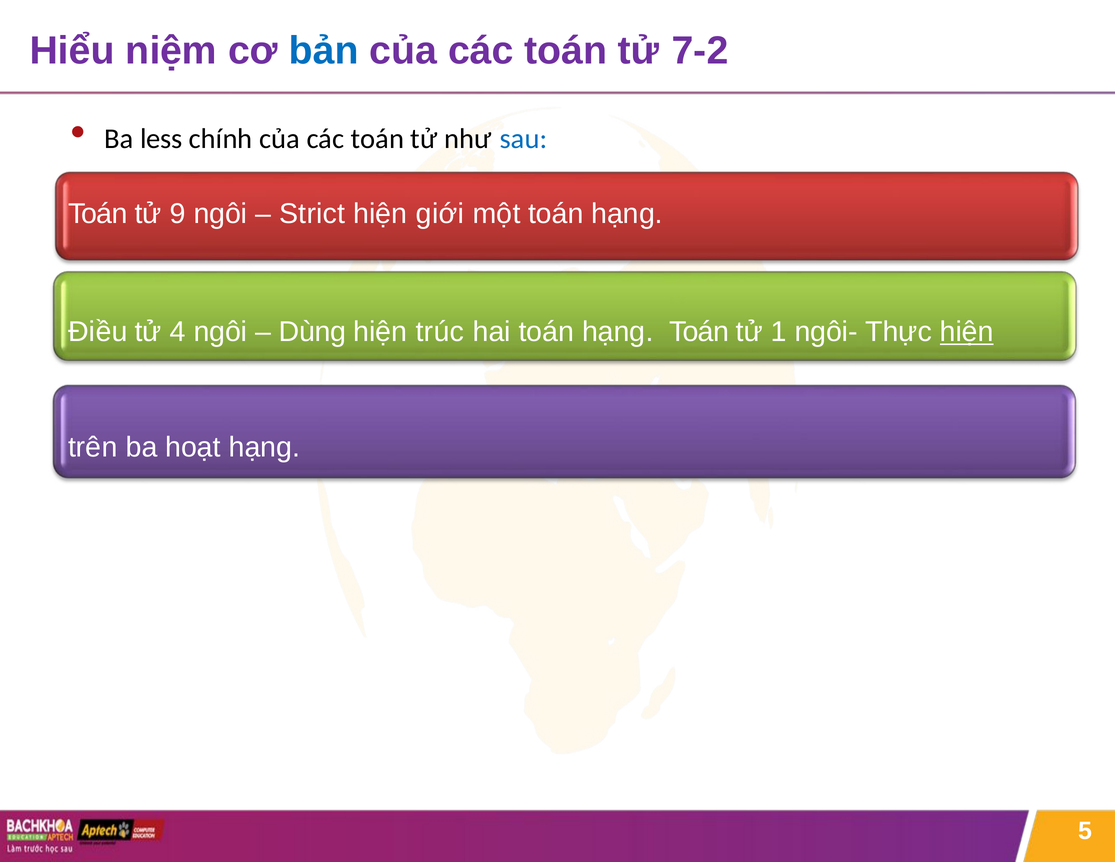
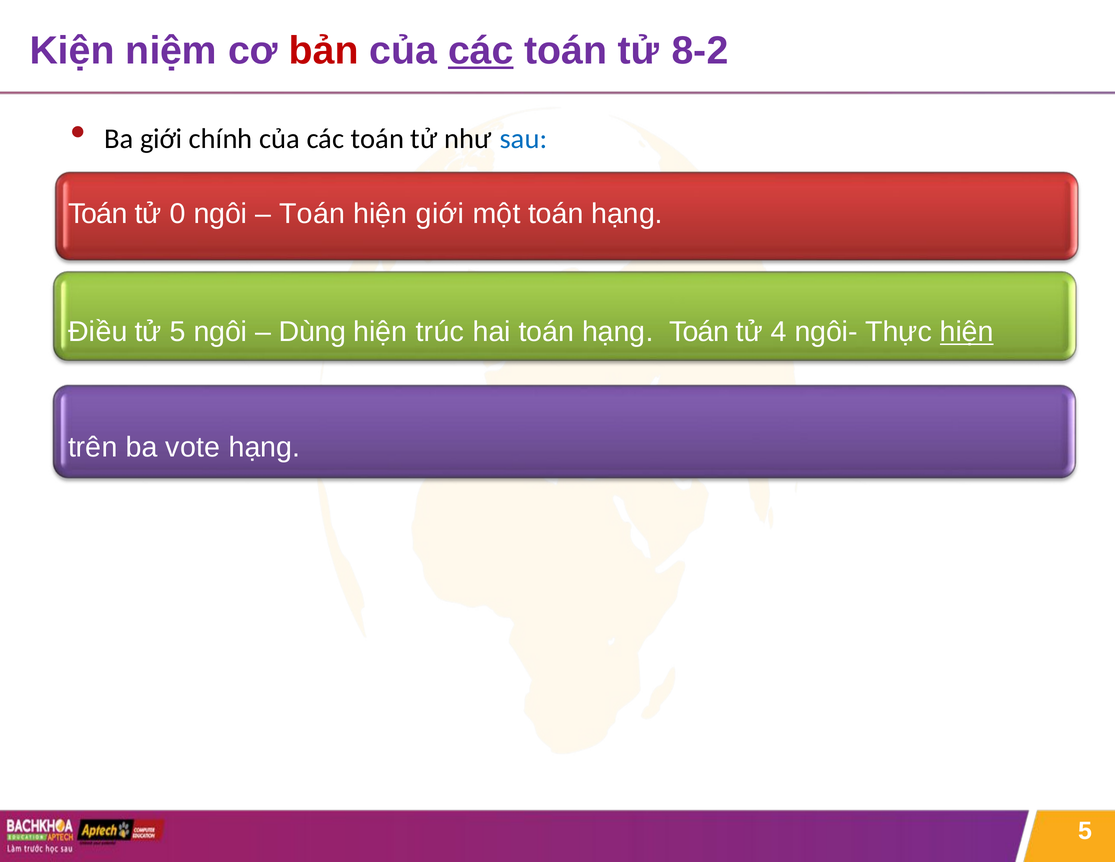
Hiểu: Hiểu -> Kiện (72, 51)
bản colour: blue -> red (324, 51)
các underline: none -> present (481, 51)
7-2: 7-2 -> 8-2 (700, 51)
Ba less: less -> giới (161, 139)
9: 9 -> 0 (178, 214)
Strict: Strict -> Toán (312, 214)
tử 4: 4 -> 5 (178, 332)
1: 1 -> 4 (779, 332)
hoạt: hoạt -> vote (193, 447)
